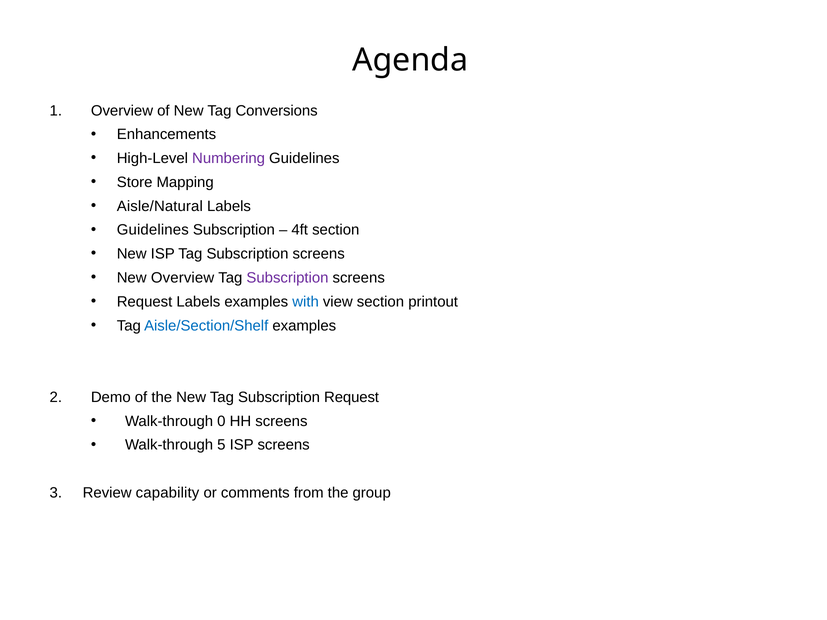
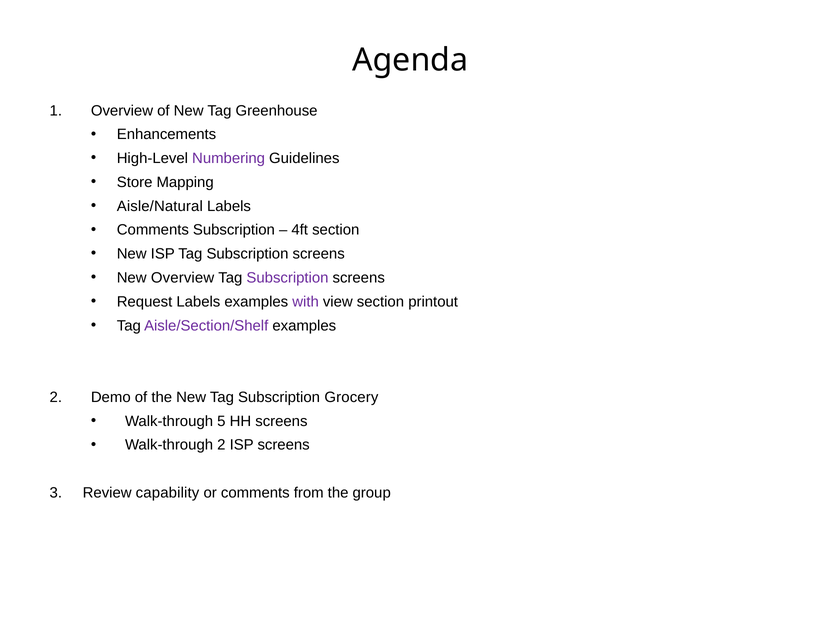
Conversions: Conversions -> Greenhouse (277, 111)
Guidelines: Guidelines -> Comments (153, 230)
with colour: blue -> purple (306, 302)
Aisle/Section/Shelf colour: blue -> purple (206, 326)
Subscription Request: Request -> Grocery (351, 397)
0: 0 -> 5 (221, 421)
Walk-through 5: 5 -> 2 (221, 445)
